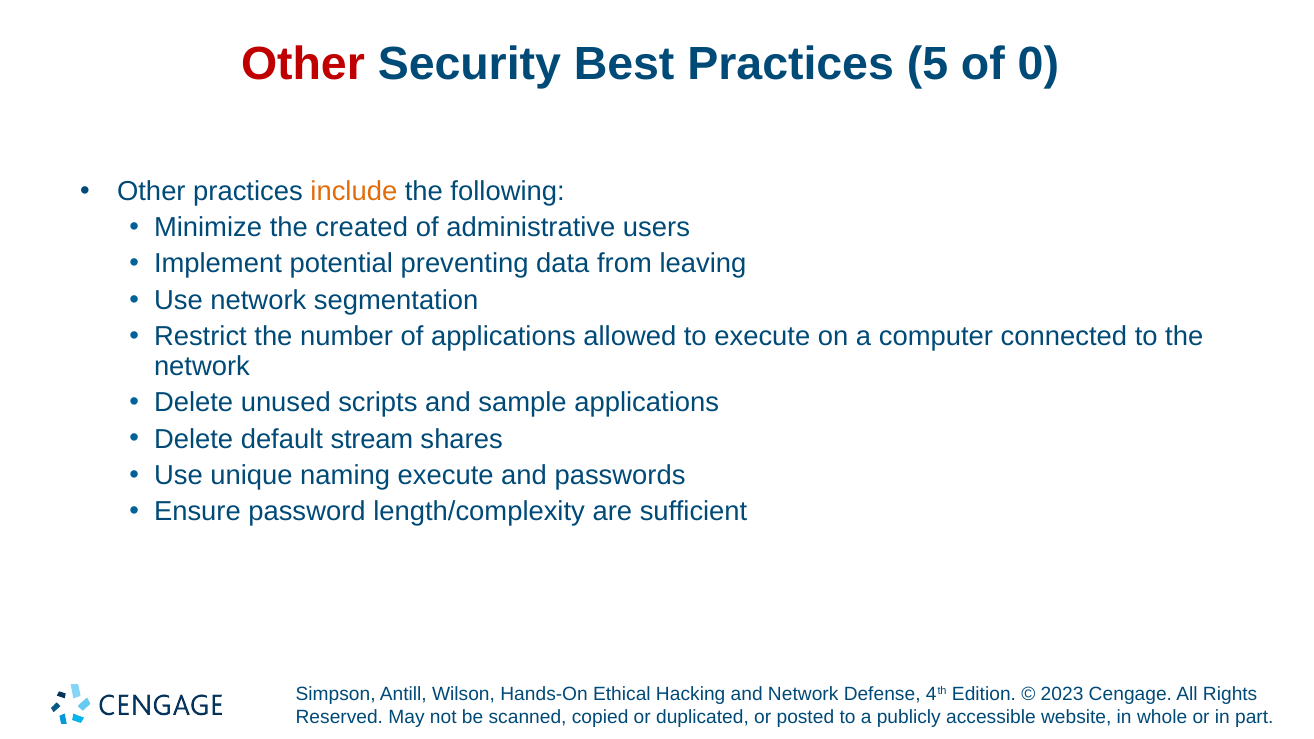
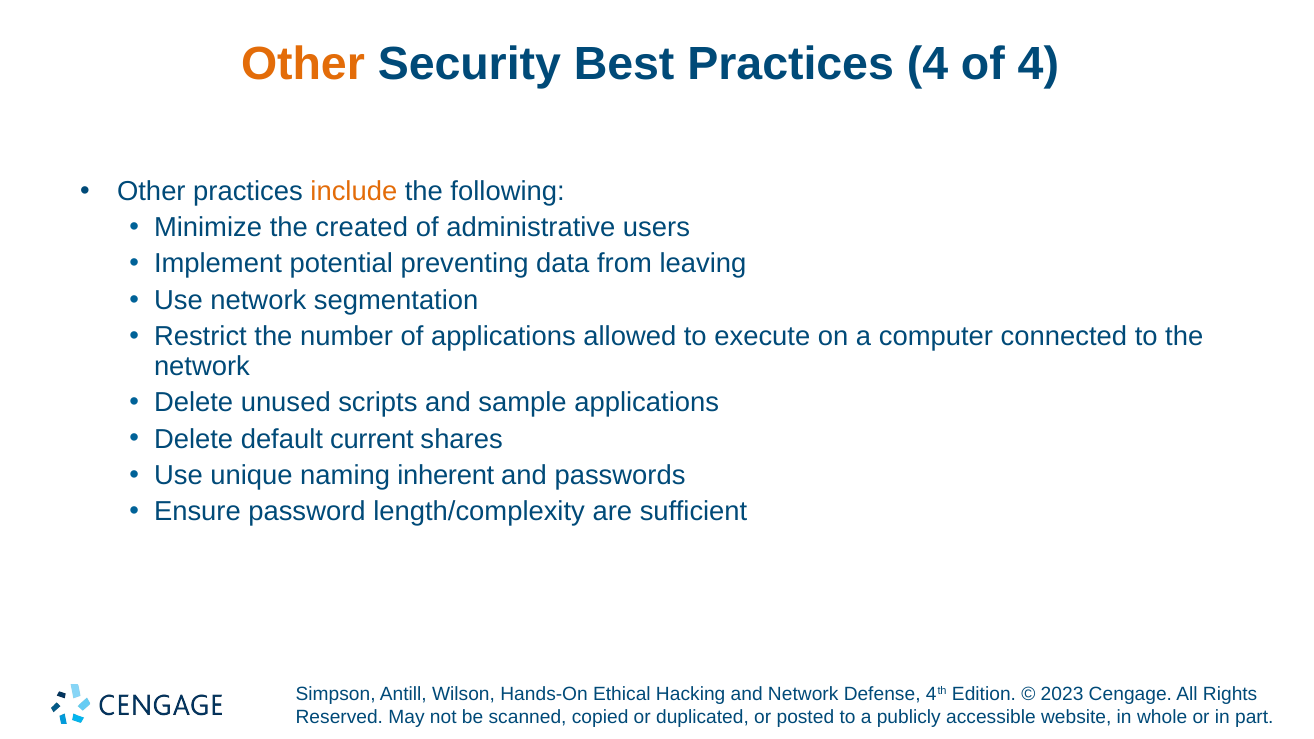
Other colour: red -> orange (303, 64)
Practices 5: 5 -> 4 (927, 64)
of 0: 0 -> 4 (1038, 64)
stream: stream -> current (372, 439)
naming execute: execute -> inherent (446, 476)
